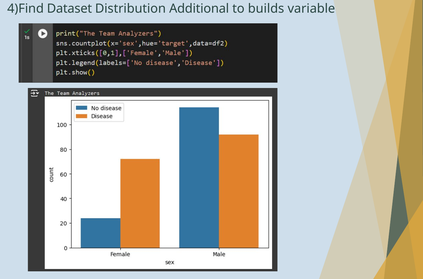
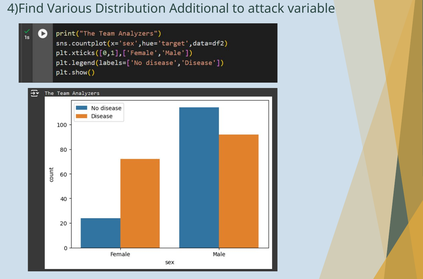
Dataset: Dataset -> Various (69, 9)
builds: builds -> attack (266, 9)
